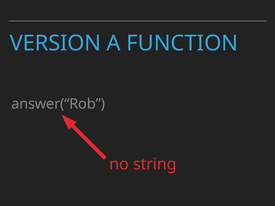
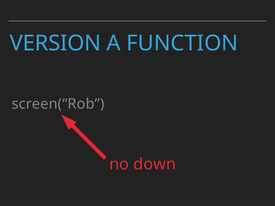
answer(“Rob: answer(“Rob -> screen(“Rob (58, 104)
string: string -> down (155, 164)
